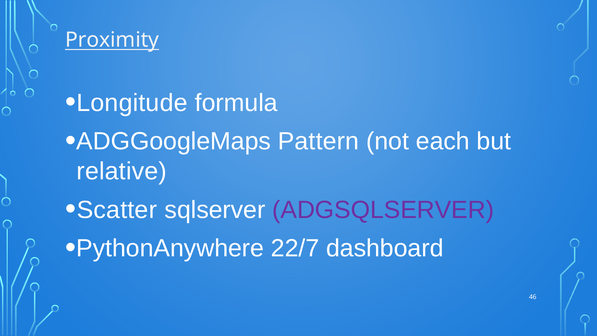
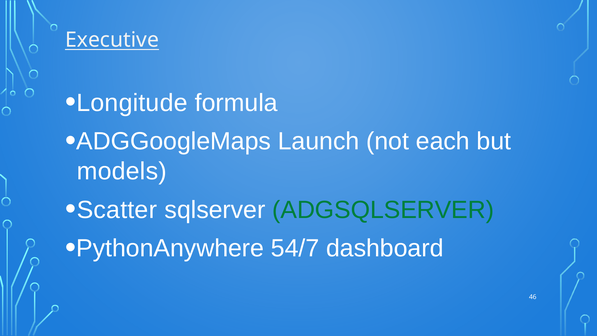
Proximity: Proximity -> Executive (112, 40)
Pattern: Pattern -> Launch (319, 141)
relative: relative -> models (122, 171)
ADGSQLSERVER colour: purple -> green (383, 210)
22/7: 22/7 -> 54/7 (295, 248)
